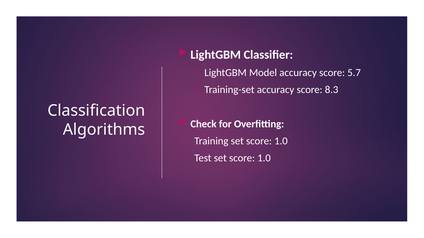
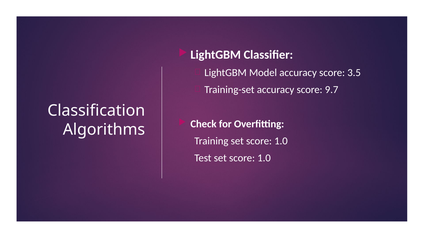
5.7: 5.7 -> 3.5 (354, 73)
8.3: 8.3 -> 9.7 (332, 90)
